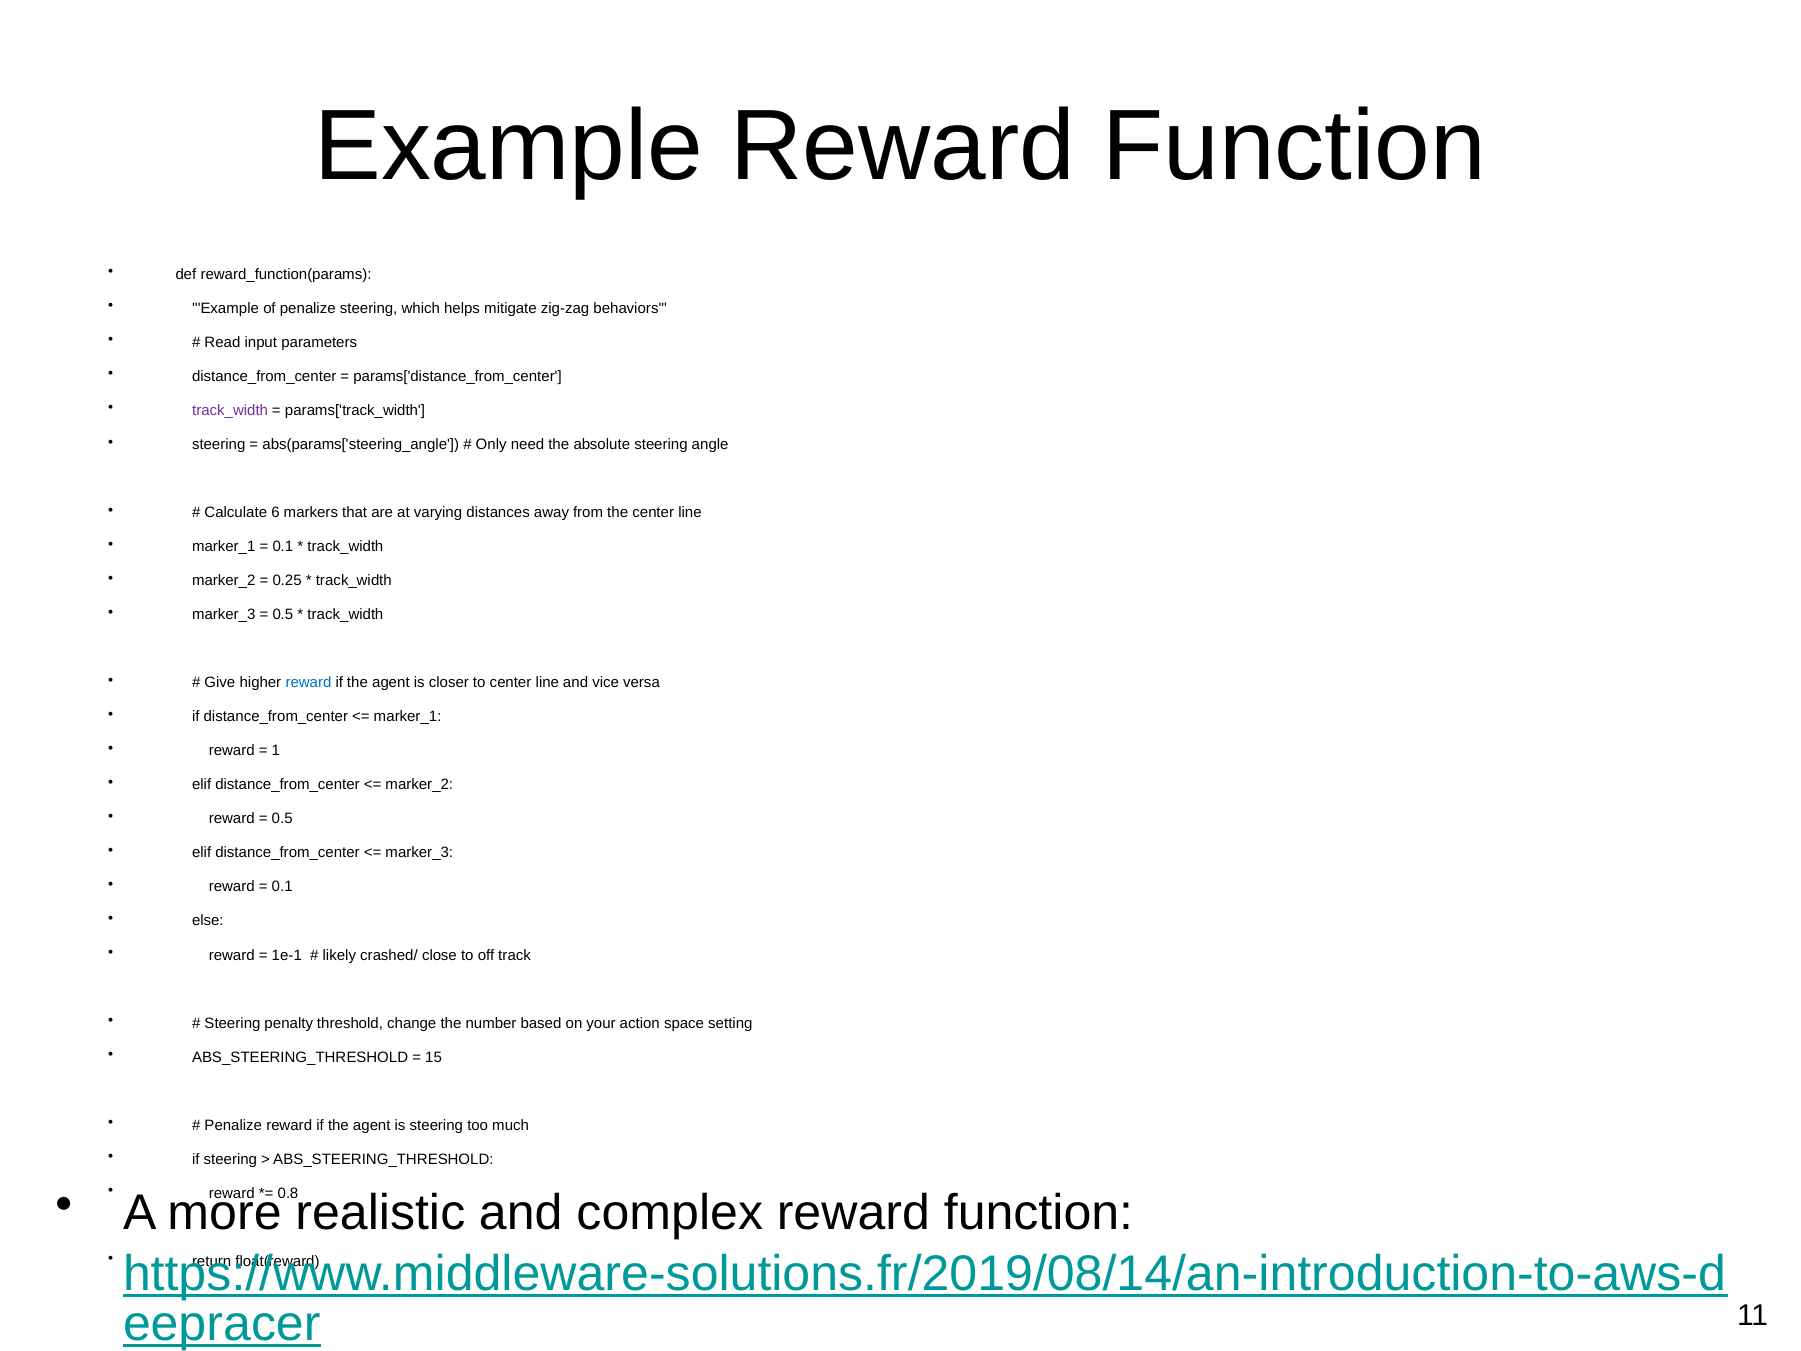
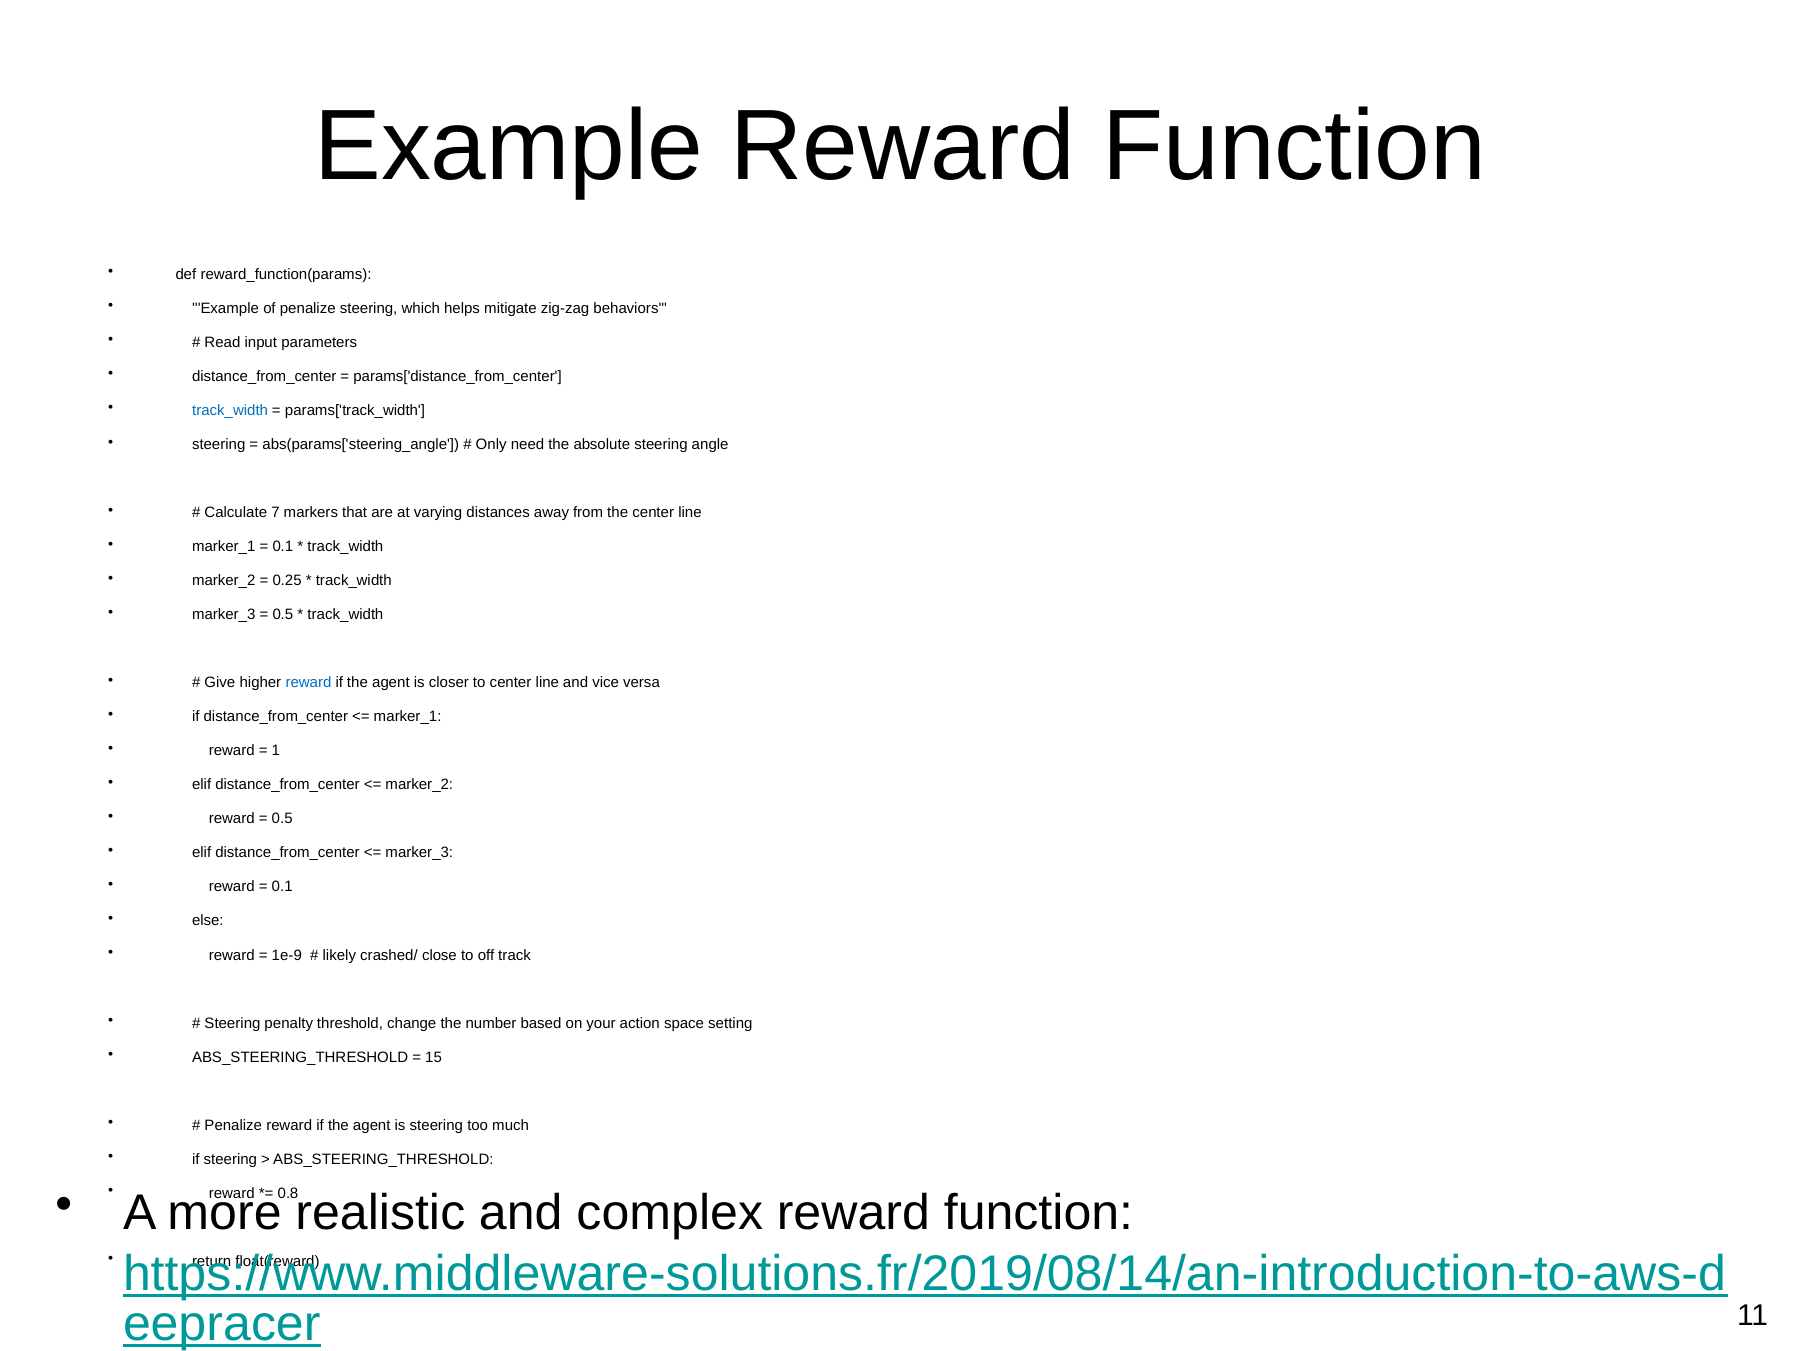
track_width colour: purple -> blue (230, 410)
6: 6 -> 7 (276, 512)
1e-1: 1e-1 -> 1e-9 (287, 955)
